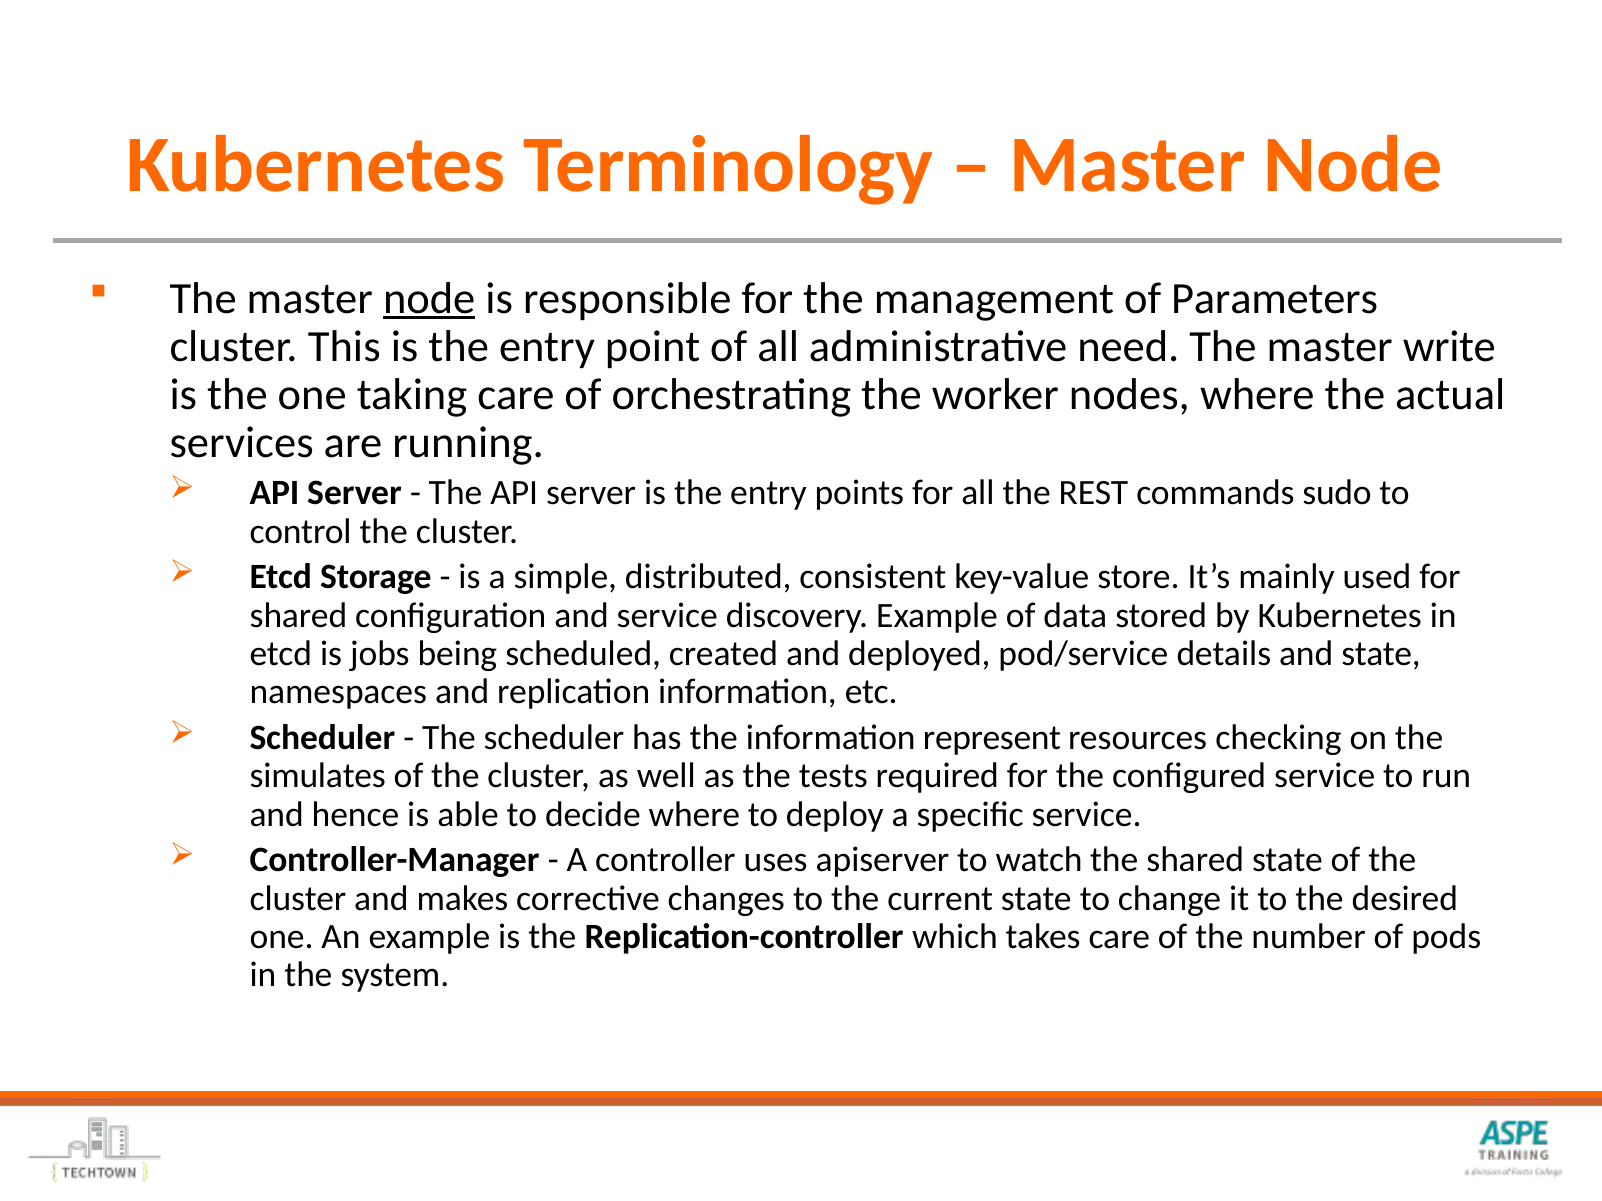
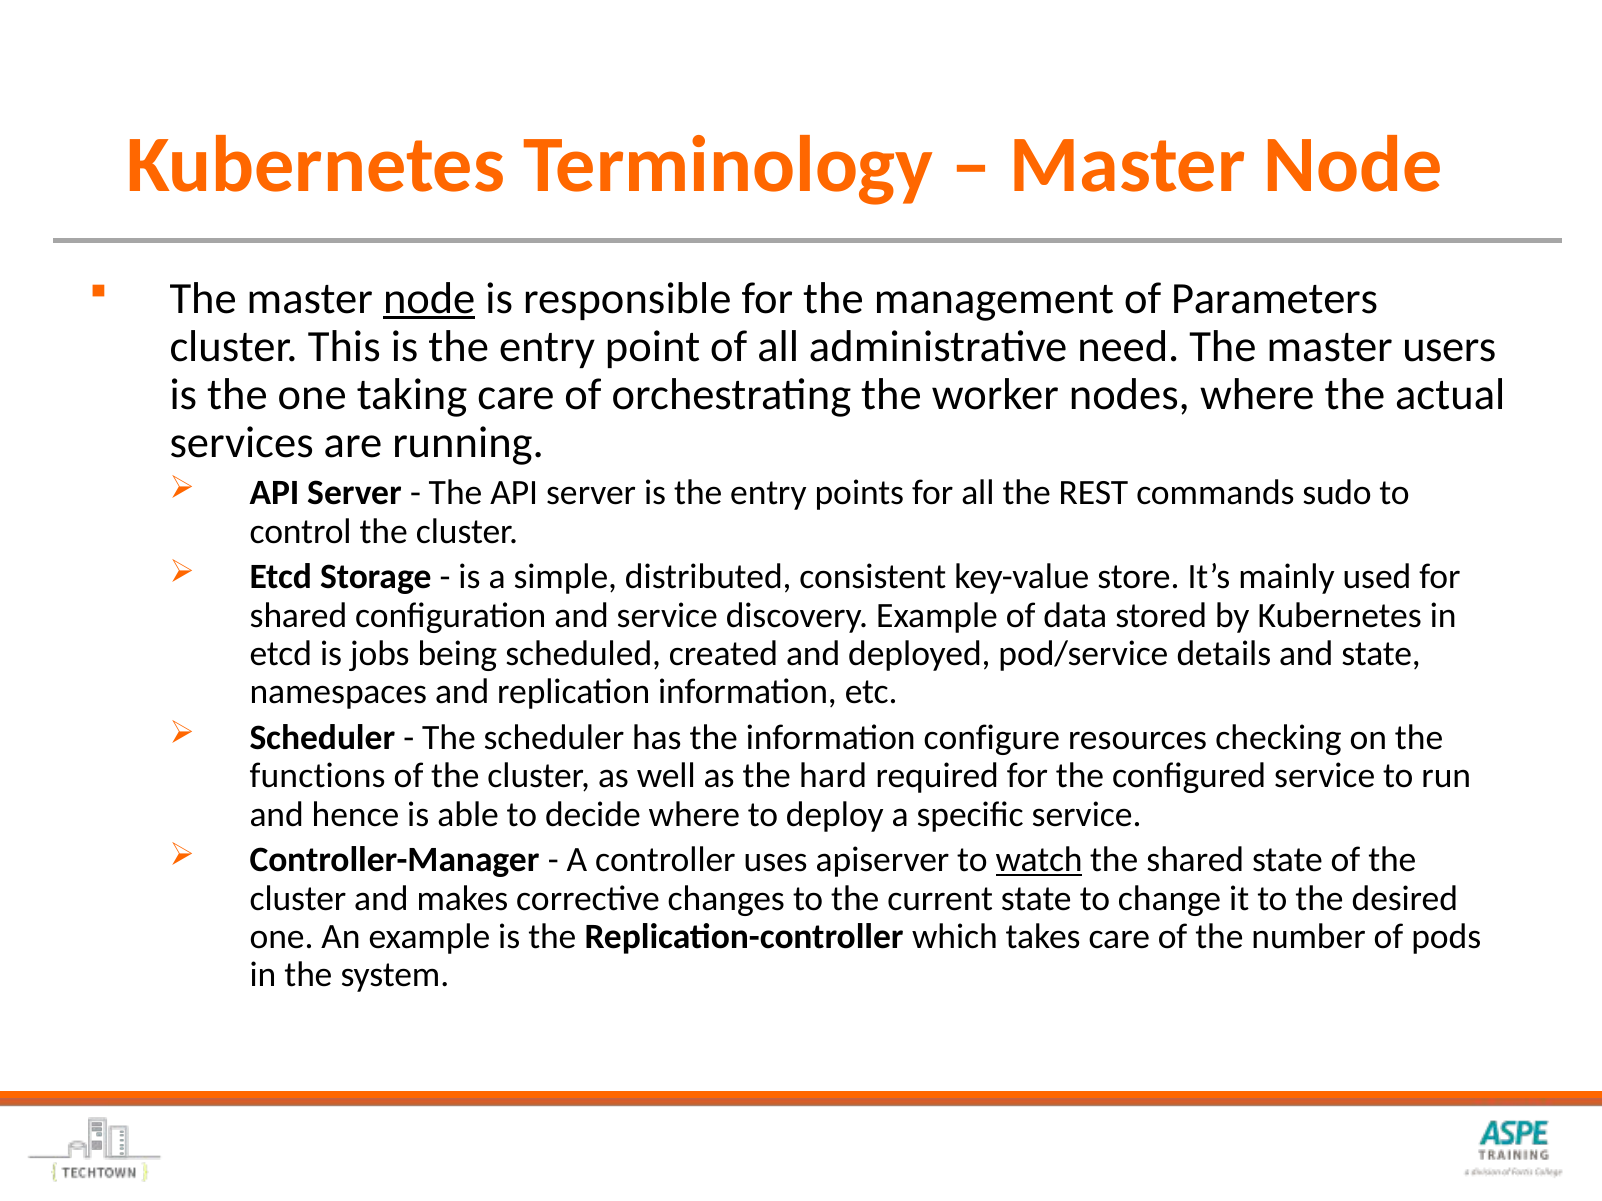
write: write -> users (1449, 347)
represent: represent -> configure (992, 738)
simulates: simulates -> functions (318, 776)
tests: tests -> hard (833, 776)
watch underline: none -> present (1039, 860)
